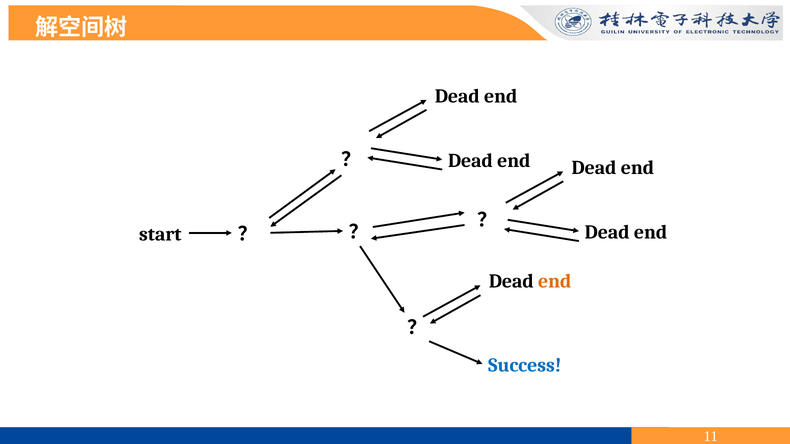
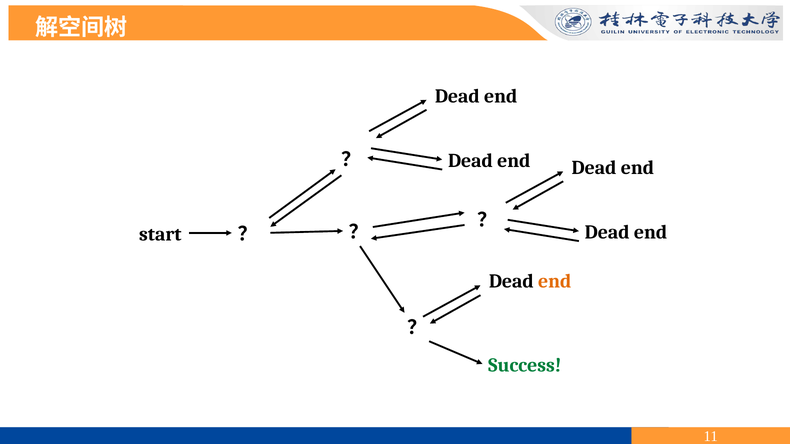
Success colour: blue -> green (525, 366)
